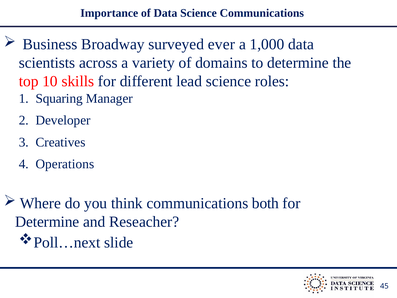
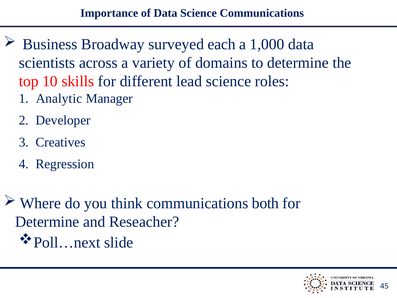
ever: ever -> each (222, 44)
Squaring: Squaring -> Analytic (59, 98)
Operations: Operations -> Regression (65, 164)
